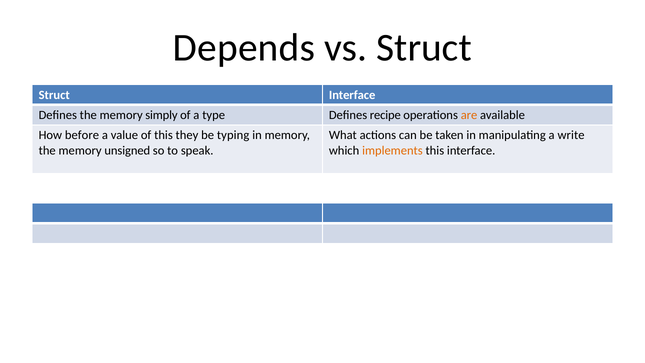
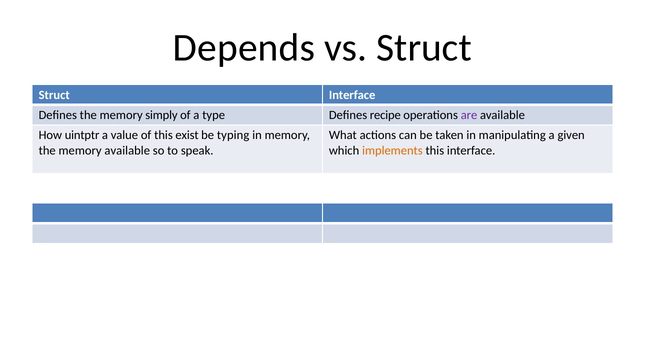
are colour: orange -> purple (469, 115)
before: before -> uintptr (82, 135)
they: they -> exist (187, 135)
write: write -> given (571, 135)
memory unsigned: unsigned -> available (127, 150)
